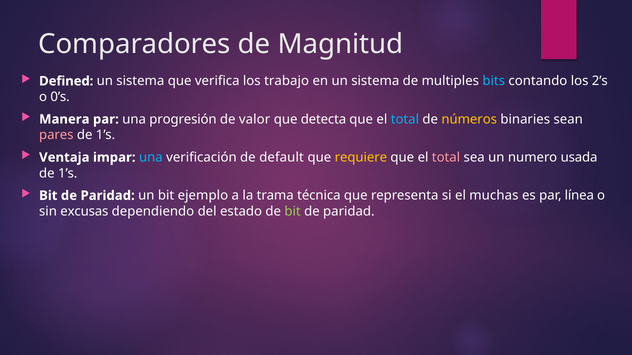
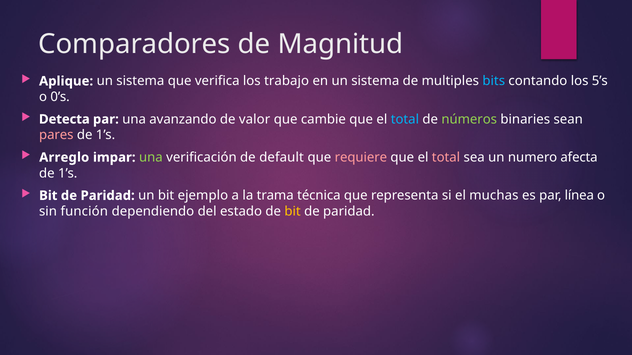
Defined: Defined -> Aplique (66, 81)
2’s: 2’s -> 5’s (600, 81)
Manera: Manera -> Detecta (64, 119)
progresión: progresión -> avanzando (183, 119)
detecta: detecta -> cambie (323, 119)
números colour: yellow -> light green (469, 119)
Ventaja: Ventaja -> Arreglo (64, 158)
una colour: light blue -> light green (151, 158)
requiere colour: yellow -> pink (361, 158)
usada: usada -> afecta (579, 158)
excusas: excusas -> función (84, 212)
bit colour: light green -> yellow (293, 212)
